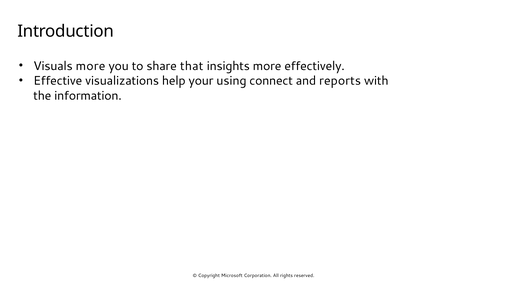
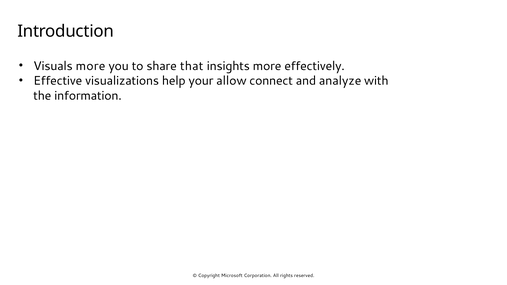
using: using -> allow (231, 81)
reports: reports -> analyze (340, 81)
